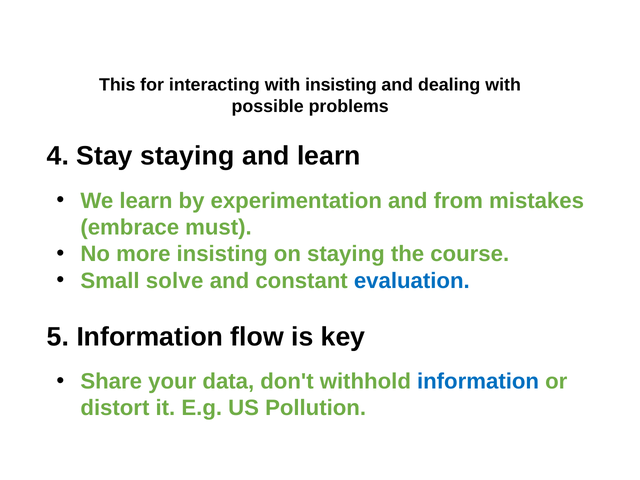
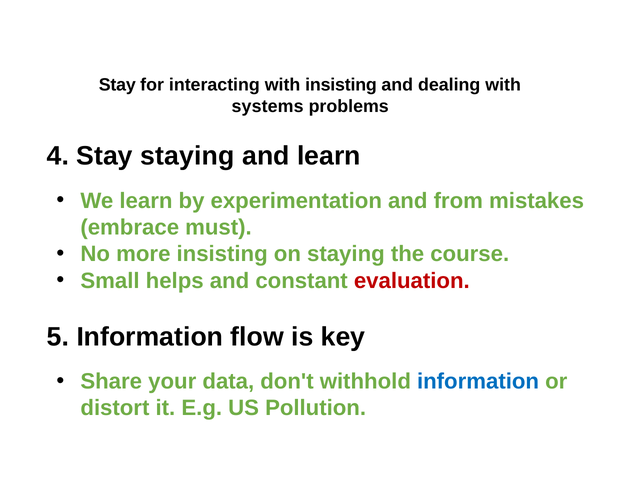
This: This -> Stay (117, 85)
possible: possible -> systems (268, 106)
solve: solve -> helps (175, 281)
evaluation colour: blue -> red (412, 281)
